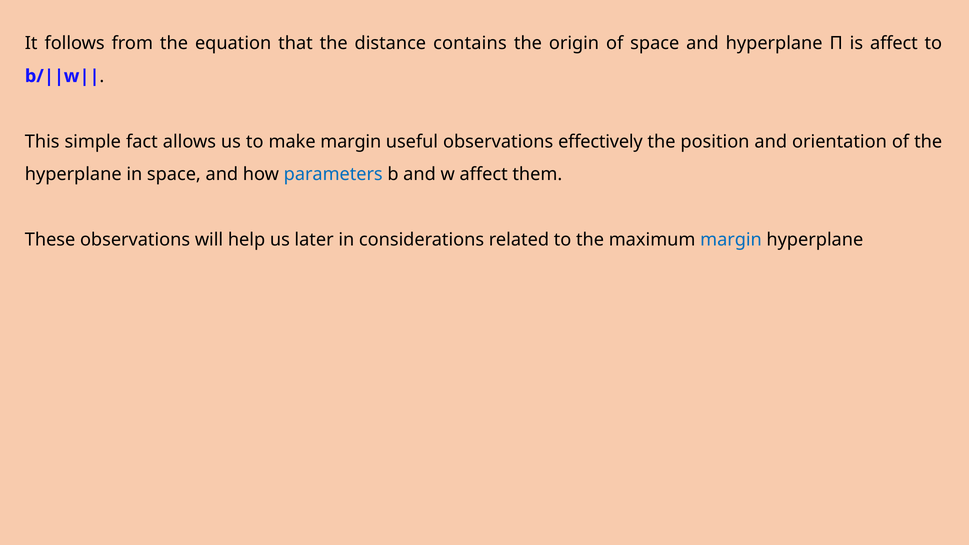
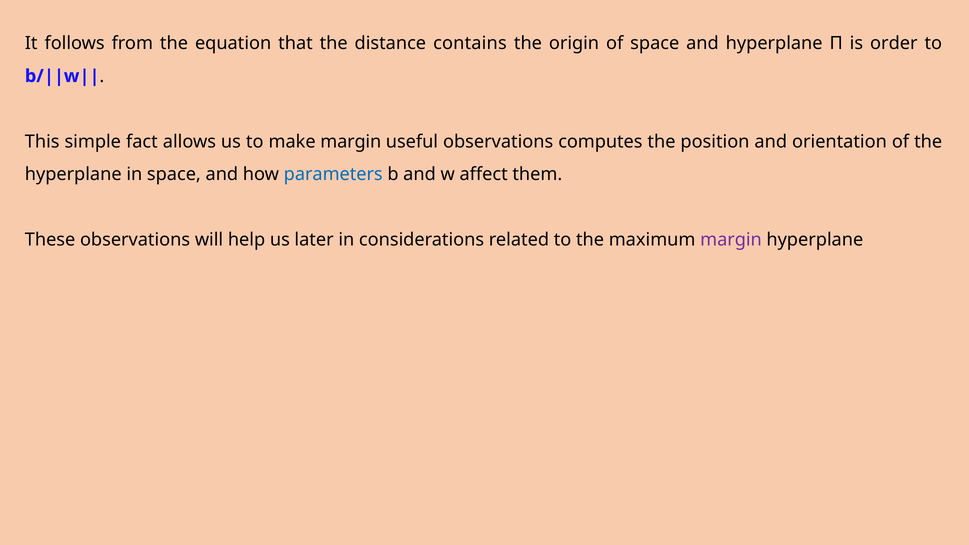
is affect: affect -> order (894, 43)
effectively: effectively -> computes (600, 142)
margin colour: blue -> purple (731, 240)
